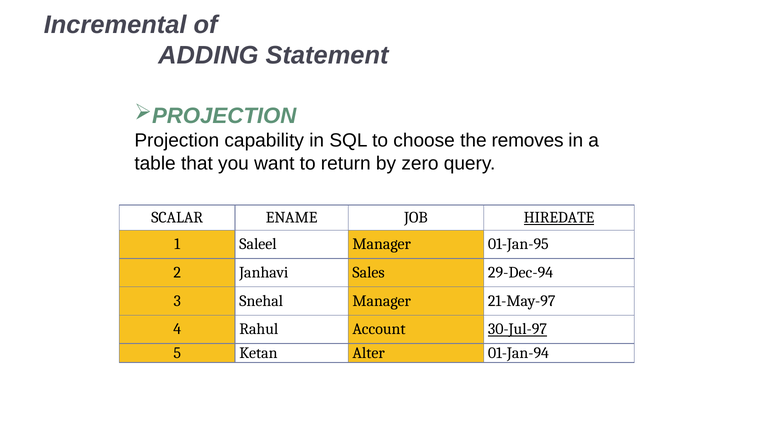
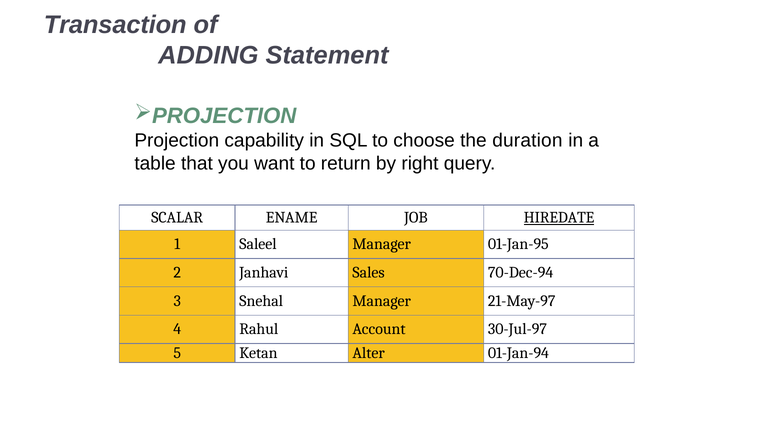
Incremental: Incremental -> Transaction (115, 25)
removes: removes -> duration (527, 141)
zero: zero -> right (420, 163)
29-Dec-94: 29-Dec-94 -> 70-Dec-94 (521, 273)
30-Jul-97 underline: present -> none (517, 329)
